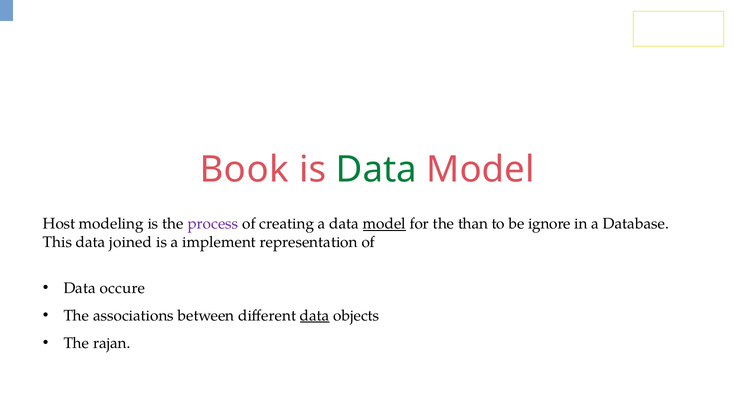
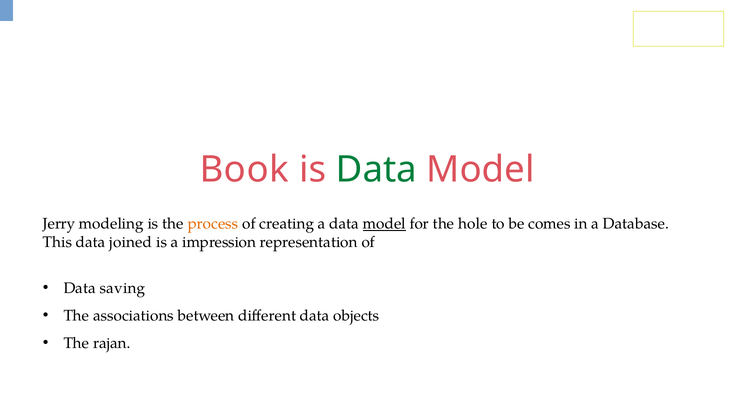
Host: Host -> Jerry (59, 224)
process colour: purple -> orange (213, 224)
than: than -> hole (473, 224)
ignore: ignore -> comes (549, 224)
implement: implement -> impression (219, 242)
occure: occure -> saving (122, 288)
data underline: present -> none (315, 315)
